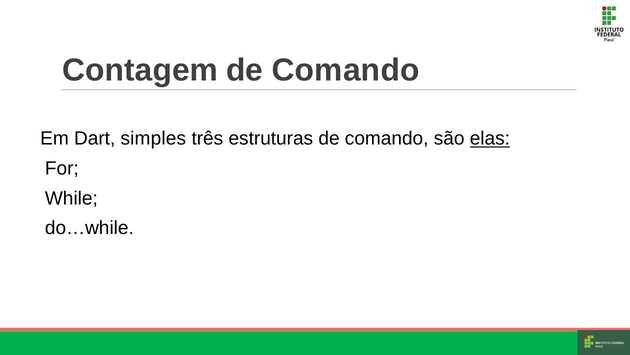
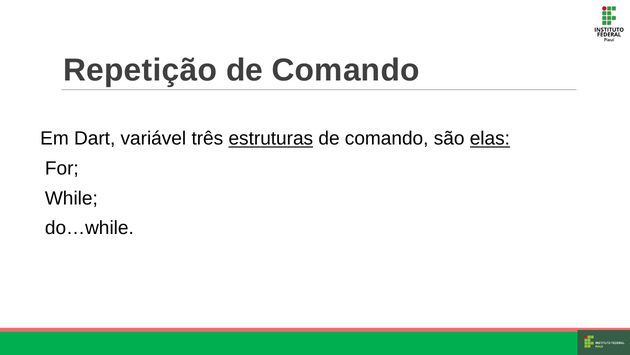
Contagem: Contagem -> Repetição (140, 70)
simples: simples -> variável (153, 138)
estruturas underline: none -> present (271, 138)
